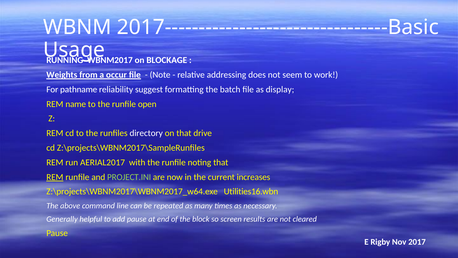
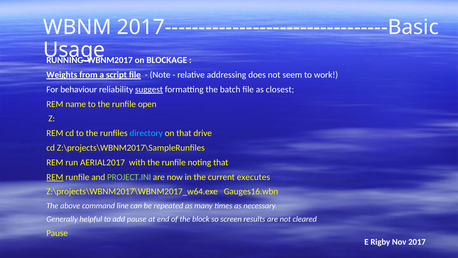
occur: occur -> script (116, 75)
pathname: pathname -> behaviour (79, 89)
suggest underline: none -> present (149, 89)
display: display -> closest (280, 89)
directory colour: white -> light blue (146, 133)
increases: increases -> executes (253, 177)
Utilities16.wbn: Utilities16.wbn -> Gauges16.wbn (251, 191)
